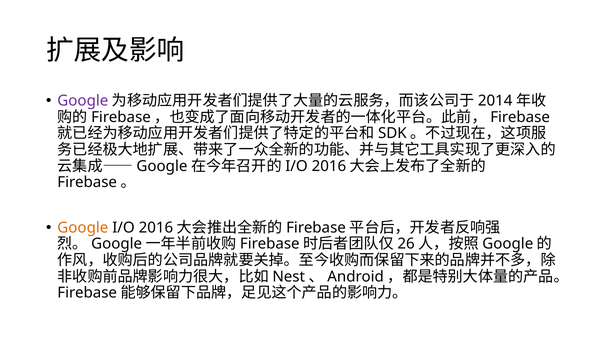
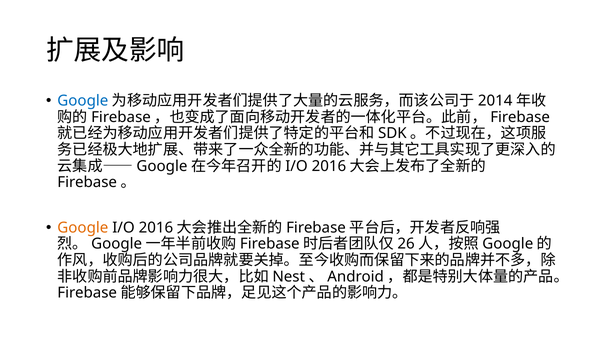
Google colour: purple -> blue (83, 101)
